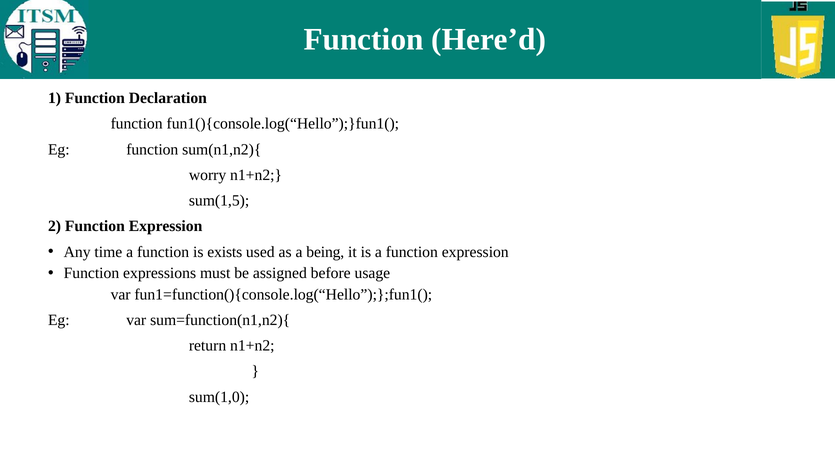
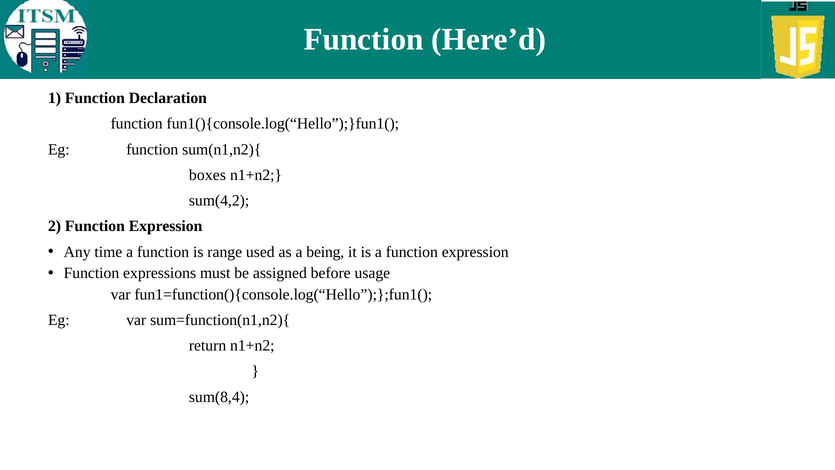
worry: worry -> boxes (207, 175)
sum(1,5: sum(1,5 -> sum(4,2 (219, 200)
exists: exists -> range (225, 252)
sum(1,0: sum(1,0 -> sum(8,4 (219, 397)
